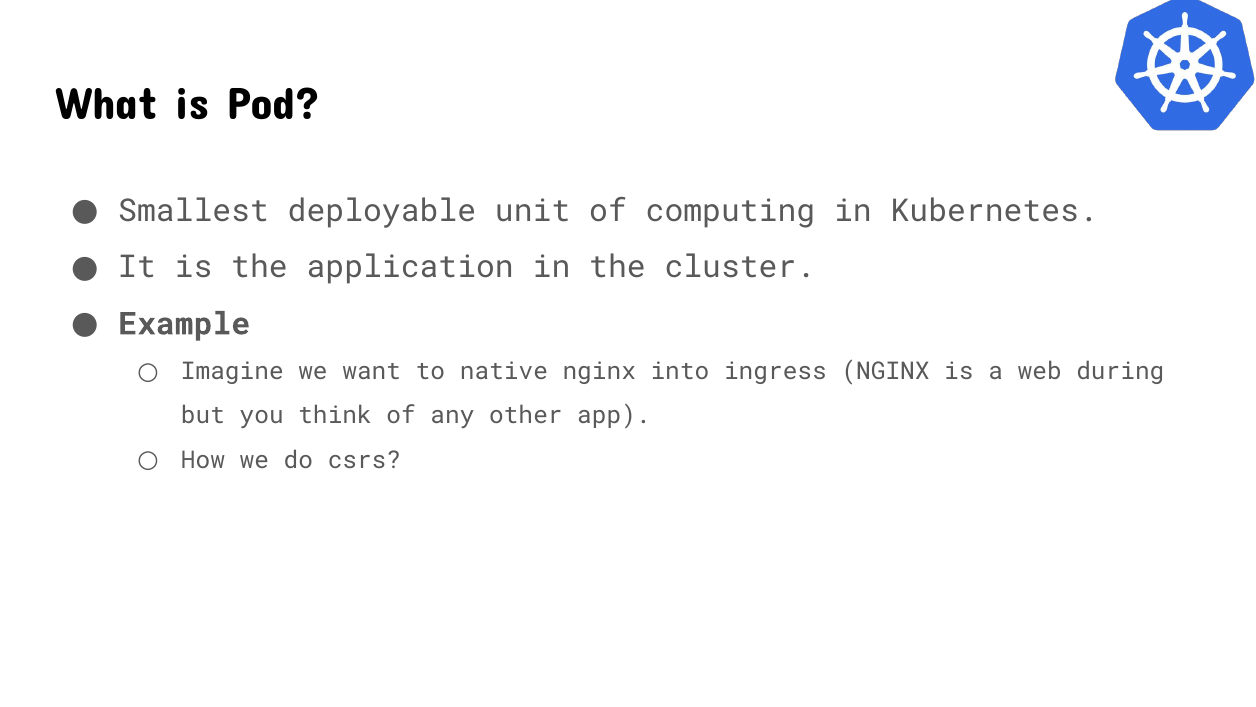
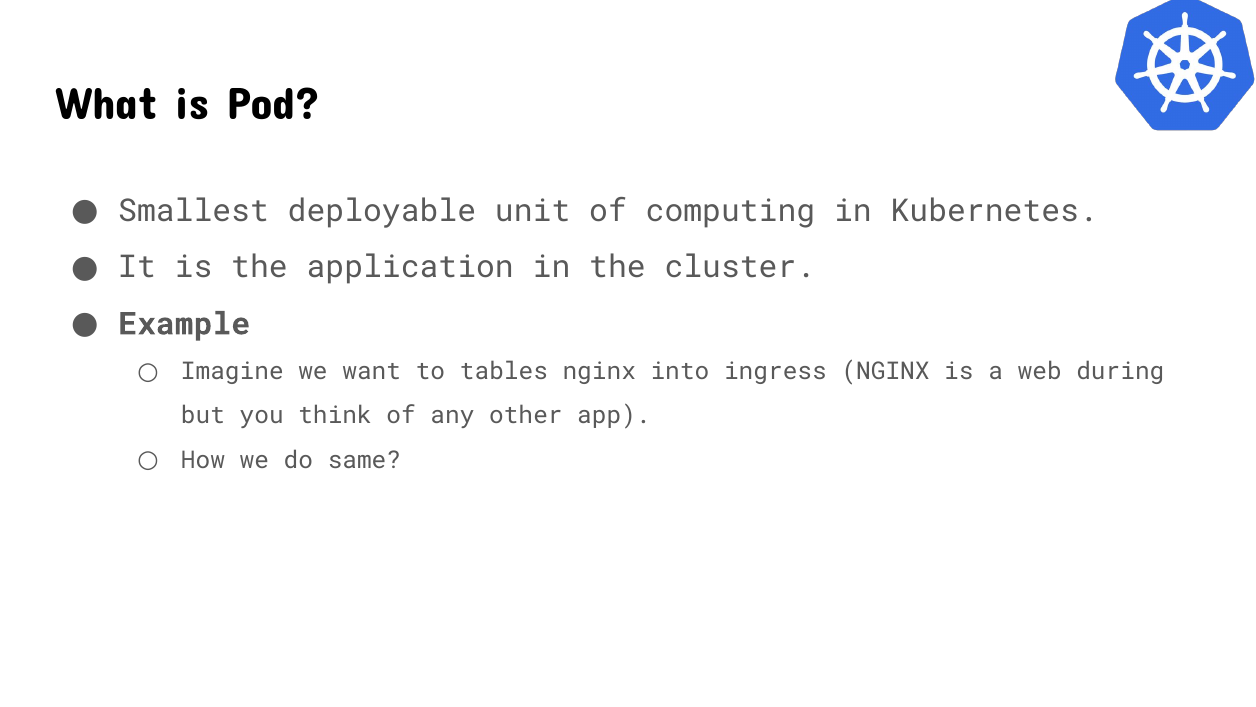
native: native -> tables (504, 372)
csrs: csrs -> same (364, 460)
